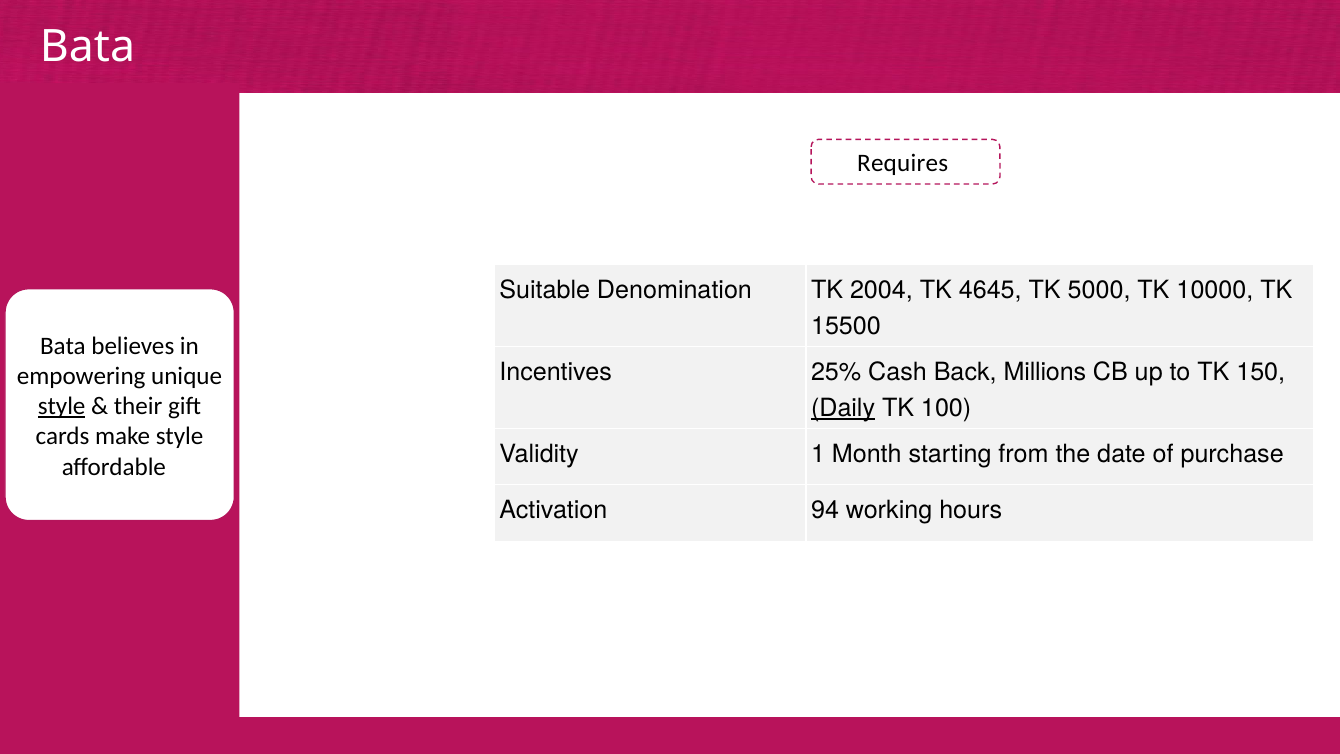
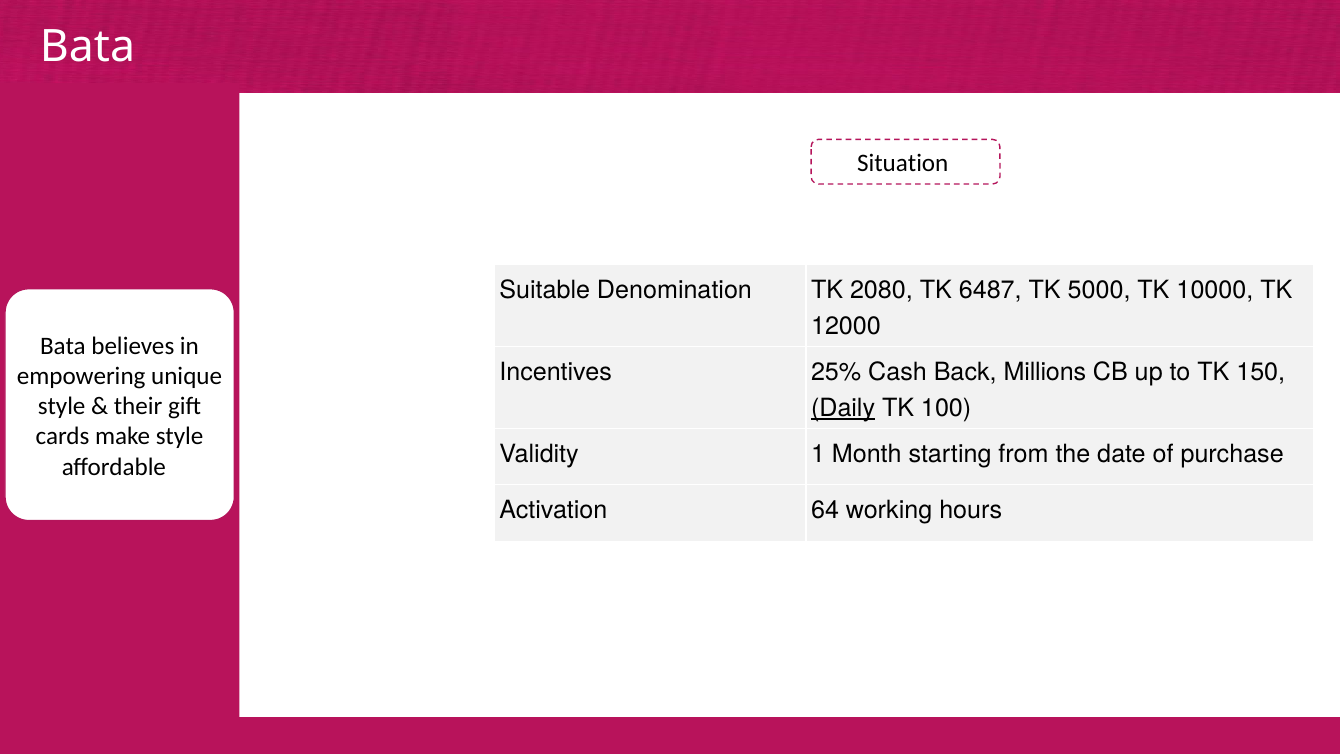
Requires: Requires -> Situation (903, 163)
2004: 2004 -> 2080 (881, 290)
4645: 4645 -> 6487 (990, 290)
15500: 15500 -> 12000 (846, 326)
style underline: present -> none (62, 406)
94: 94 -> 64 (825, 510)
